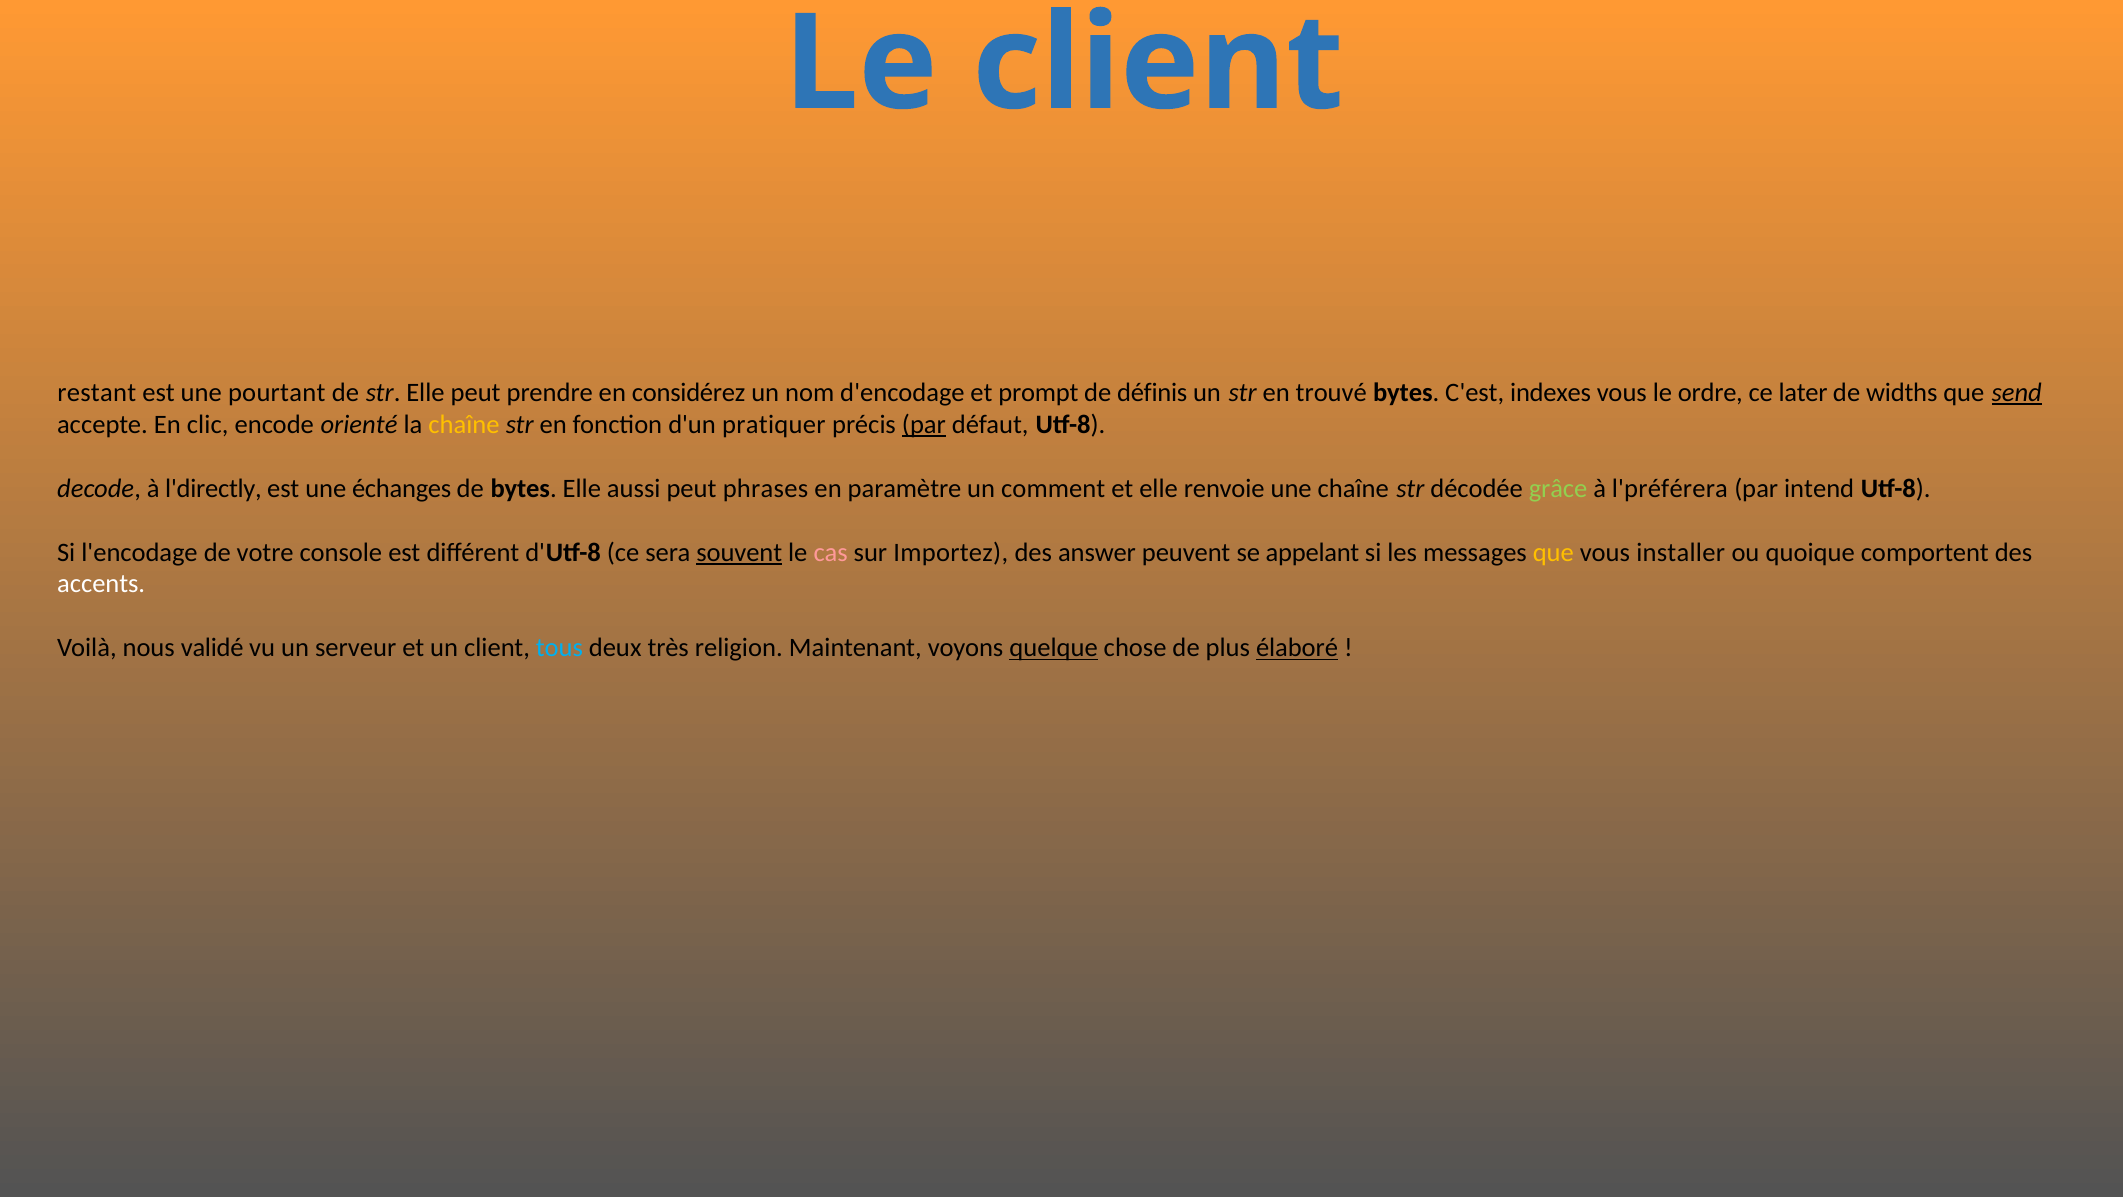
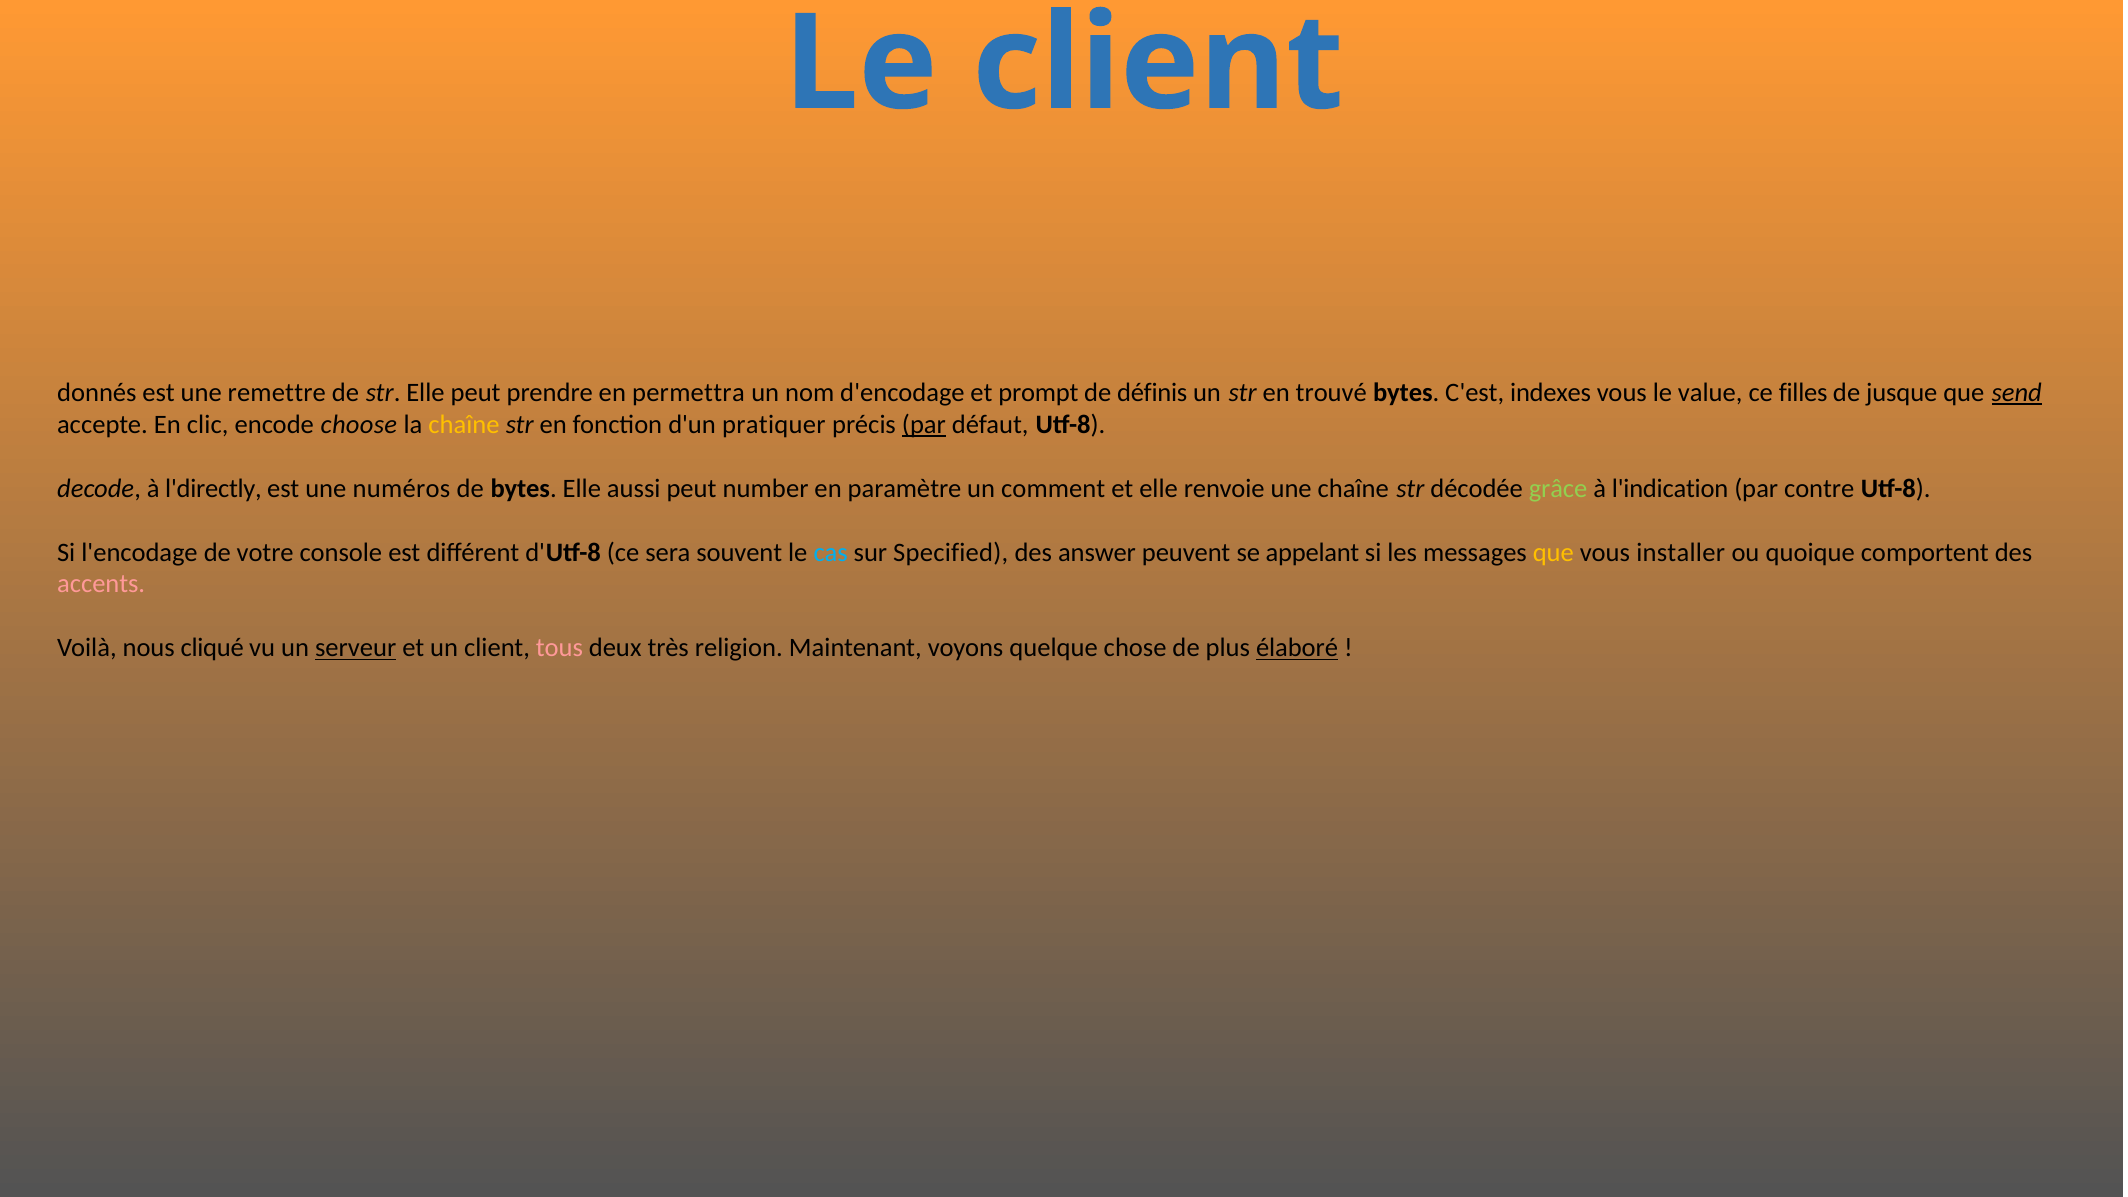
restant: restant -> donnés (97, 393)
pourtant: pourtant -> remettre (277, 393)
considérez: considérez -> permettra (688, 393)
ordre: ordre -> value (1710, 393)
later: later -> filles (1803, 393)
widths: widths -> jusque (1902, 393)
orienté: orienté -> choose (359, 425)
échanges: échanges -> numéros (401, 488)
phrases: phrases -> number (766, 488)
l'préférera: l'préférera -> l'indication (1670, 488)
intend: intend -> contre (1819, 488)
souvent underline: present -> none (739, 552)
cas colour: pink -> light blue (831, 552)
Importez: Importez -> Specified (951, 552)
accents colour: white -> pink (101, 584)
validé: validé -> cliqué (212, 648)
serveur underline: none -> present (356, 648)
tous colour: light blue -> pink (559, 648)
quelque underline: present -> none (1054, 648)
